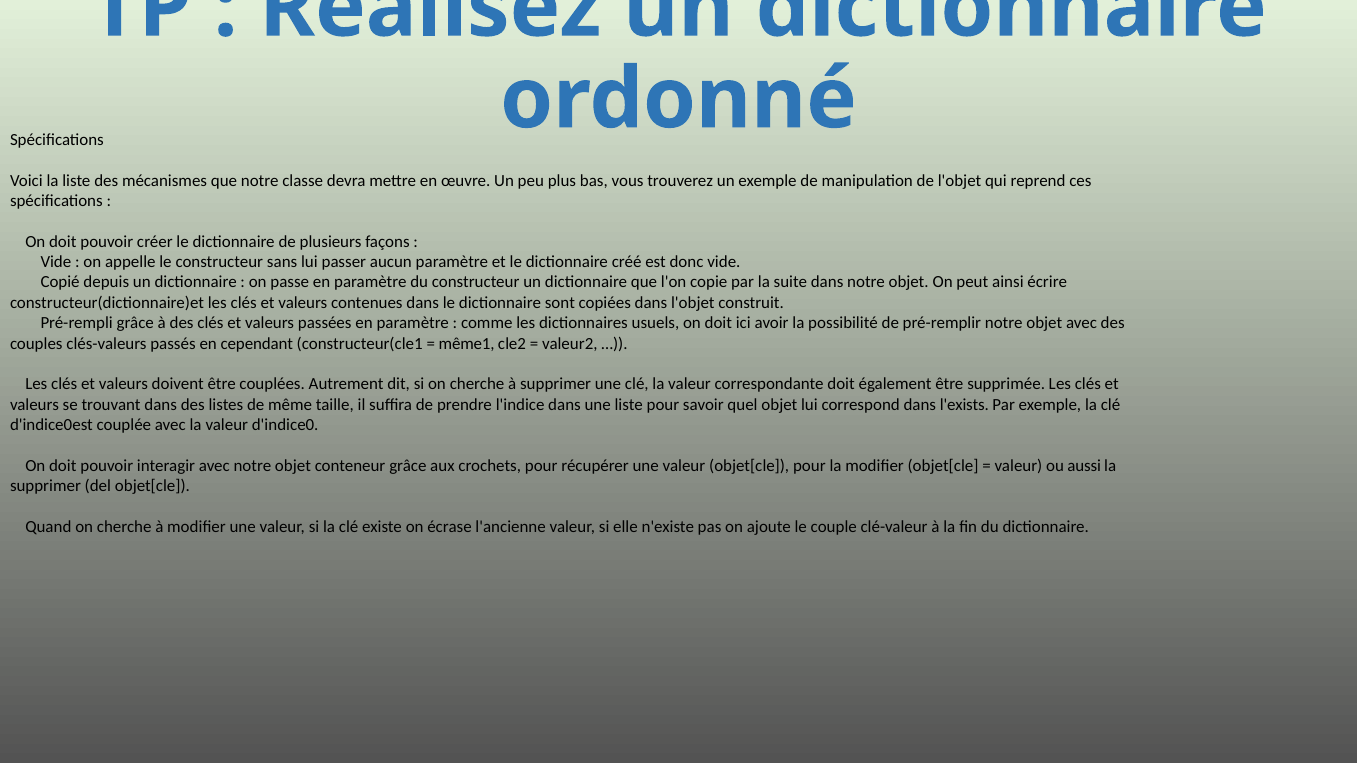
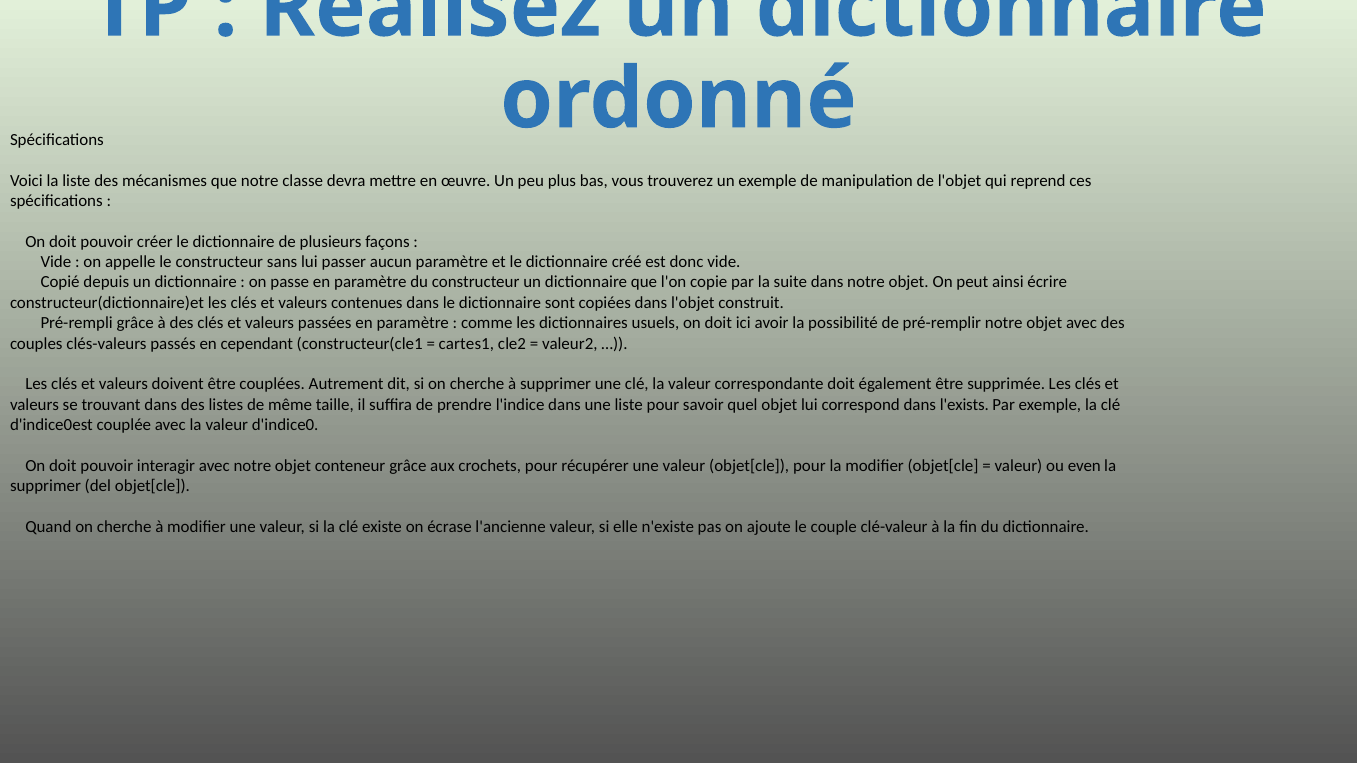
même1: même1 -> cartes1 (466, 344)
aussi: aussi -> even (1084, 466)
